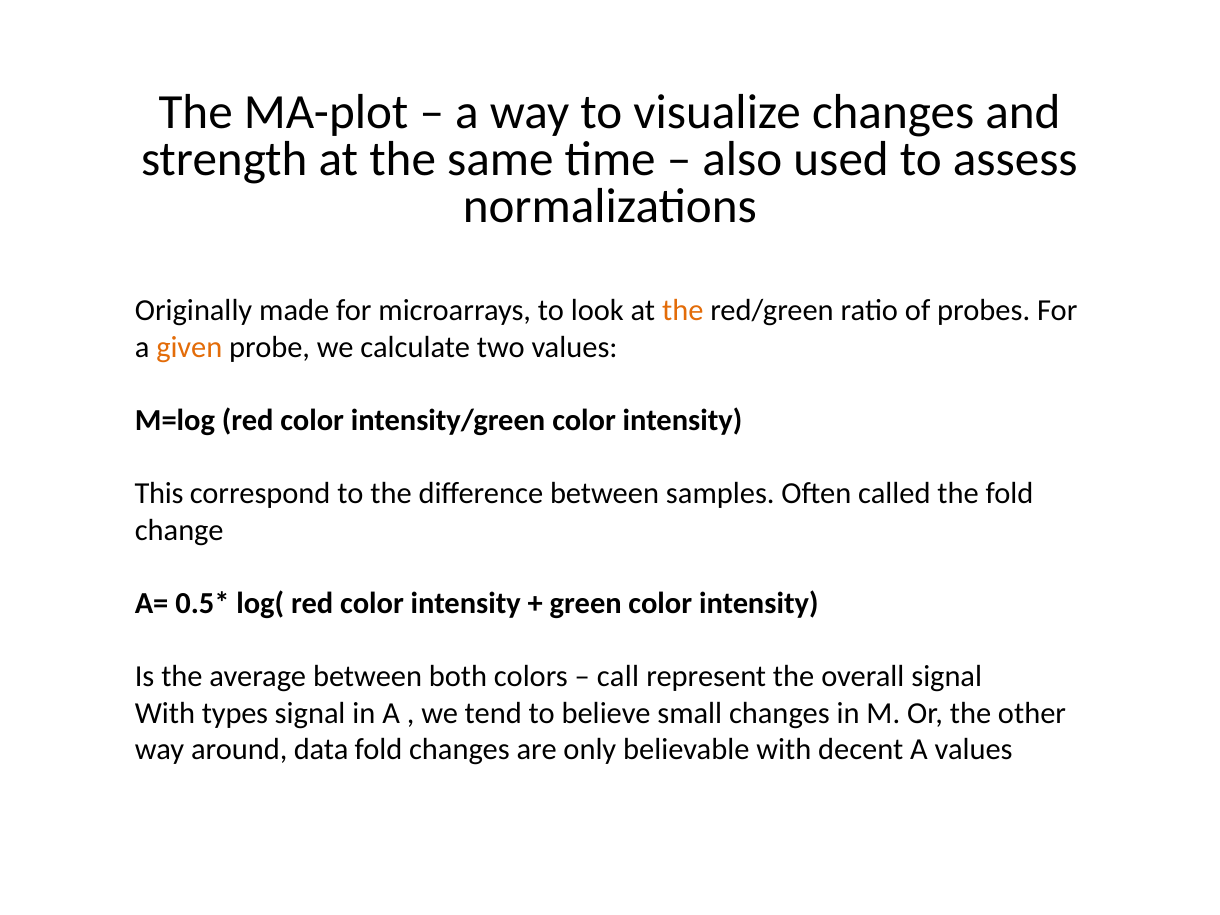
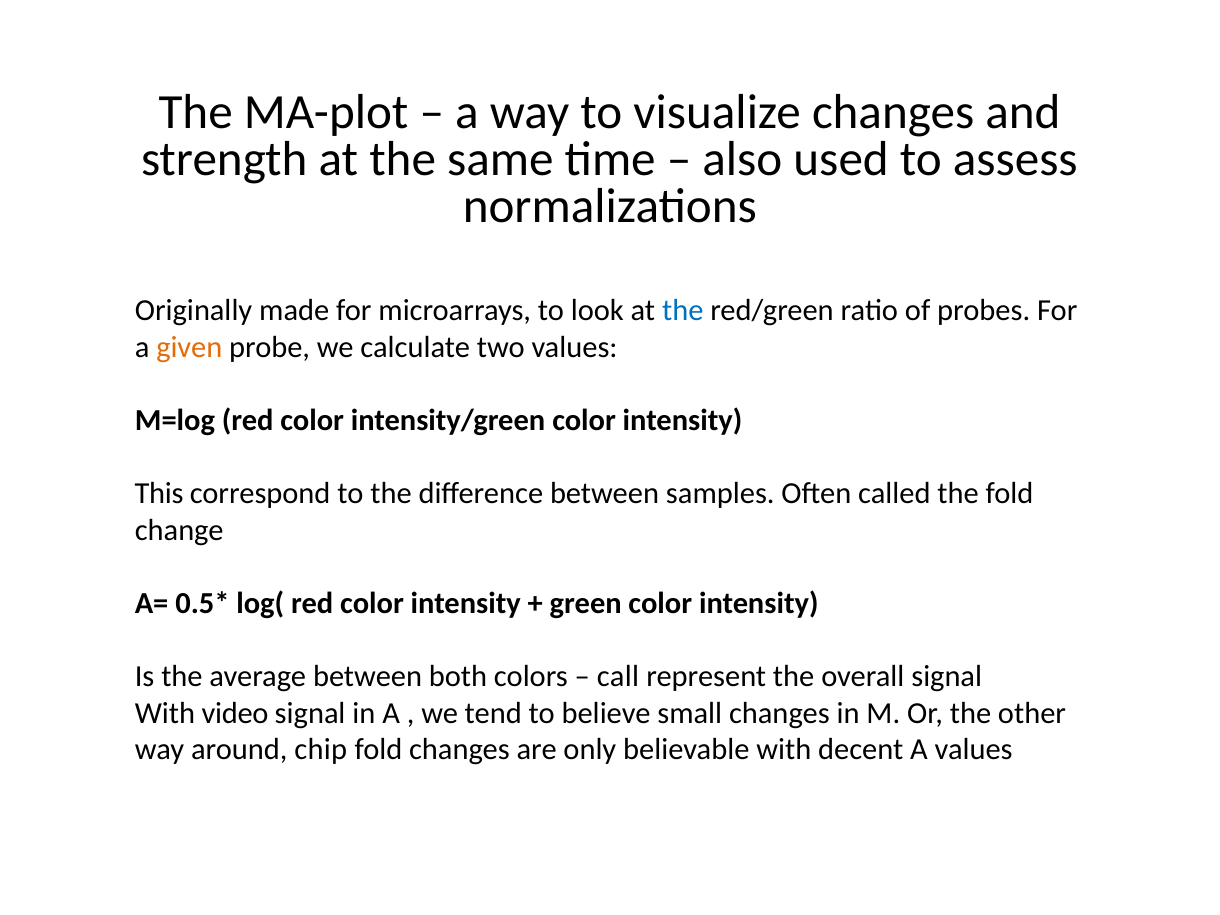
the colour: orange -> blue (683, 310)
types: types -> video (235, 713)
data: data -> chip (321, 750)
